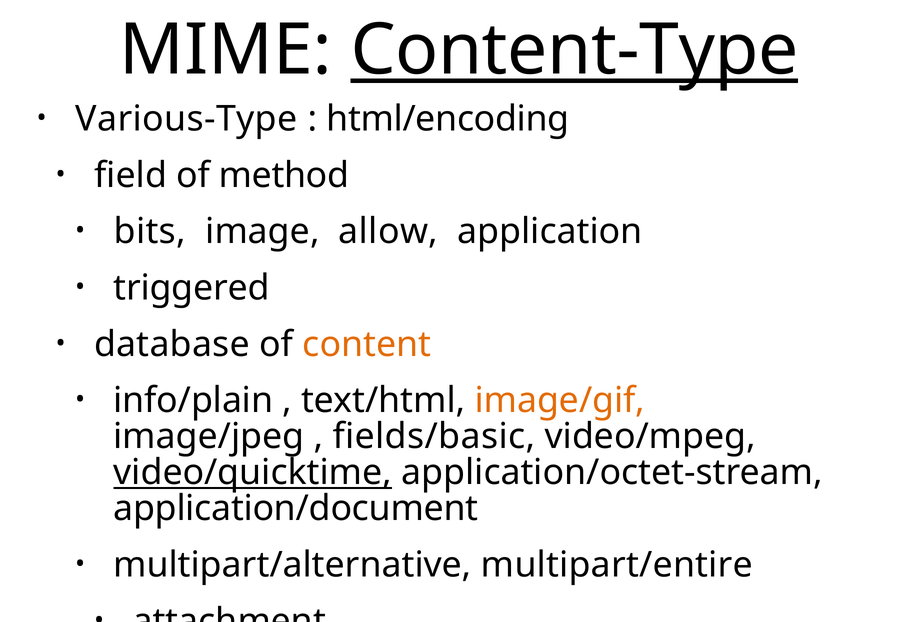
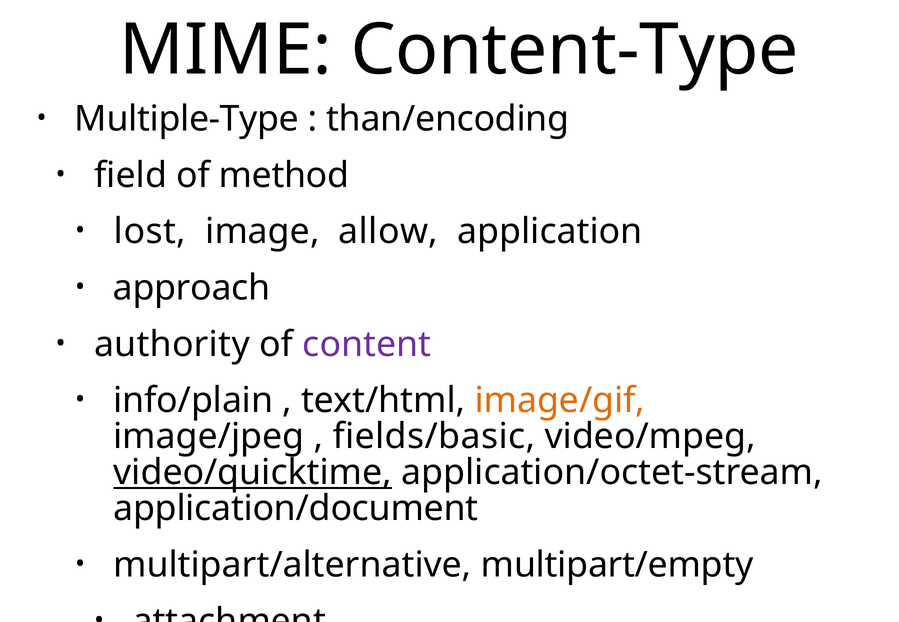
Content-Type underline: present -> none (574, 50)
Various-Type: Various-Type -> Multiple-Type (187, 119)
html/encoding: html/encoding -> than/encoding (448, 119)
bits: bits -> lost (150, 232)
triggered: triggered -> approach (192, 288)
database: database -> authority (172, 344)
content colour: orange -> purple (367, 344)
multipart/entire: multipart/entire -> multipart/empty (617, 565)
